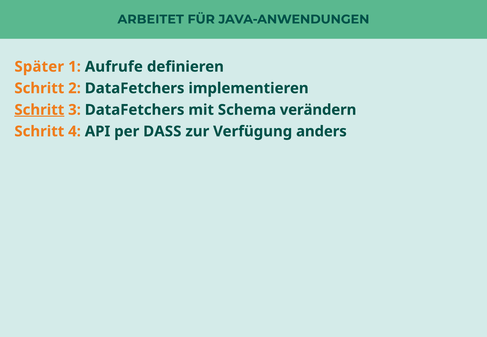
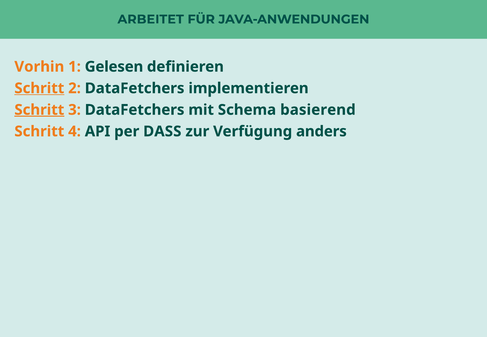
Später: Später -> Vorhin (39, 67)
Aufrufe: Aufrufe -> Gelesen (114, 67)
Schritt underline: none -> present (39, 88)
verändern: verändern -> basierend (318, 110)
